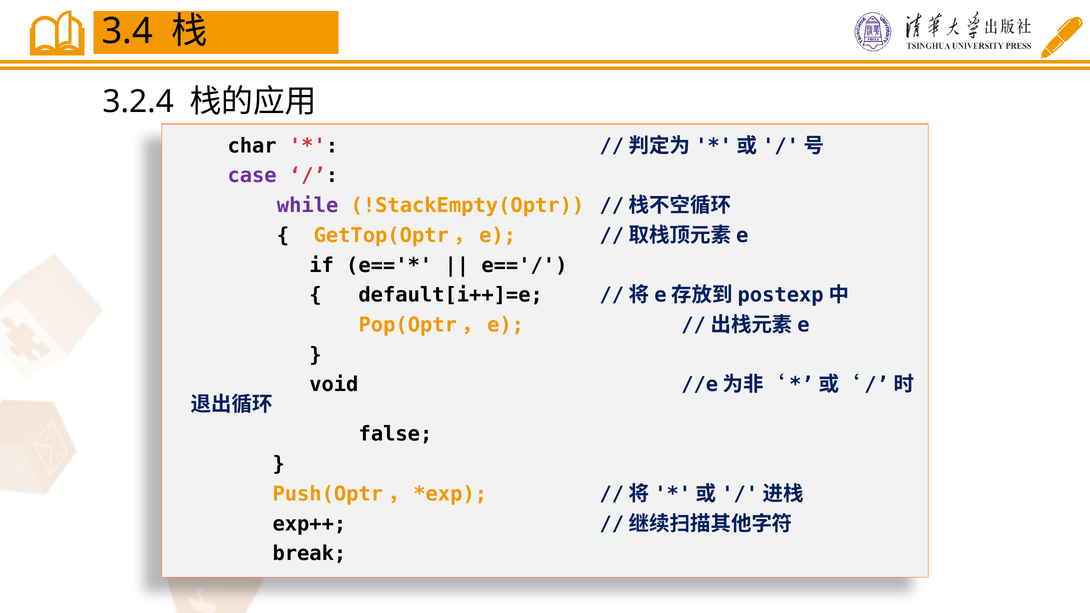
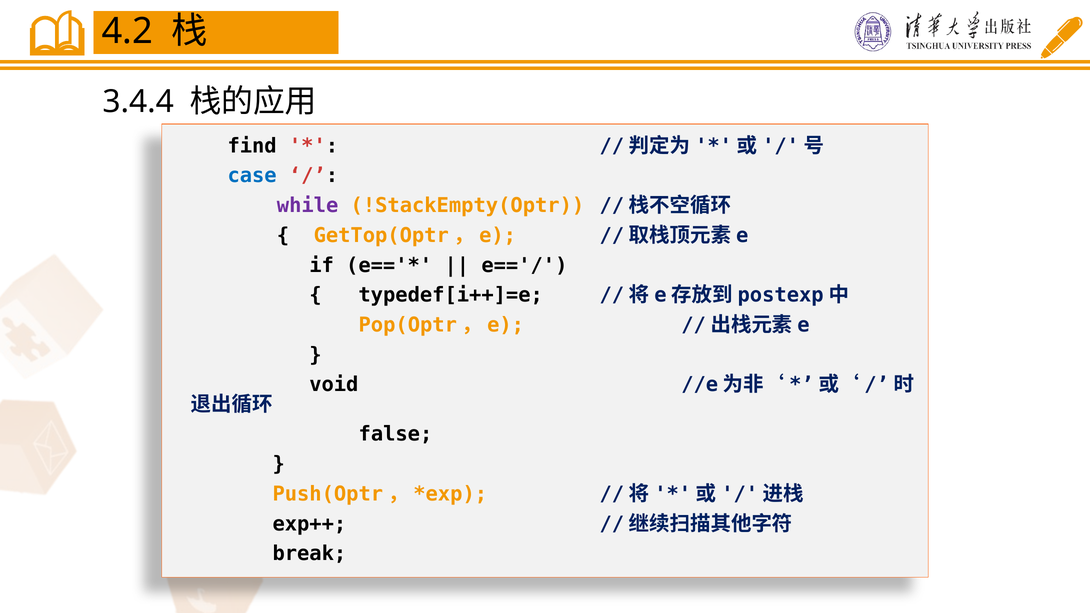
3.4: 3.4 -> 4.2 (127, 31)
3.2.4: 3.2.4 -> 3.4.4 (138, 102)
char: char -> find (252, 146)
case colour: purple -> blue (252, 176)
default[i++]=e: default[i++]=e -> typedef[i++]=e (451, 295)
